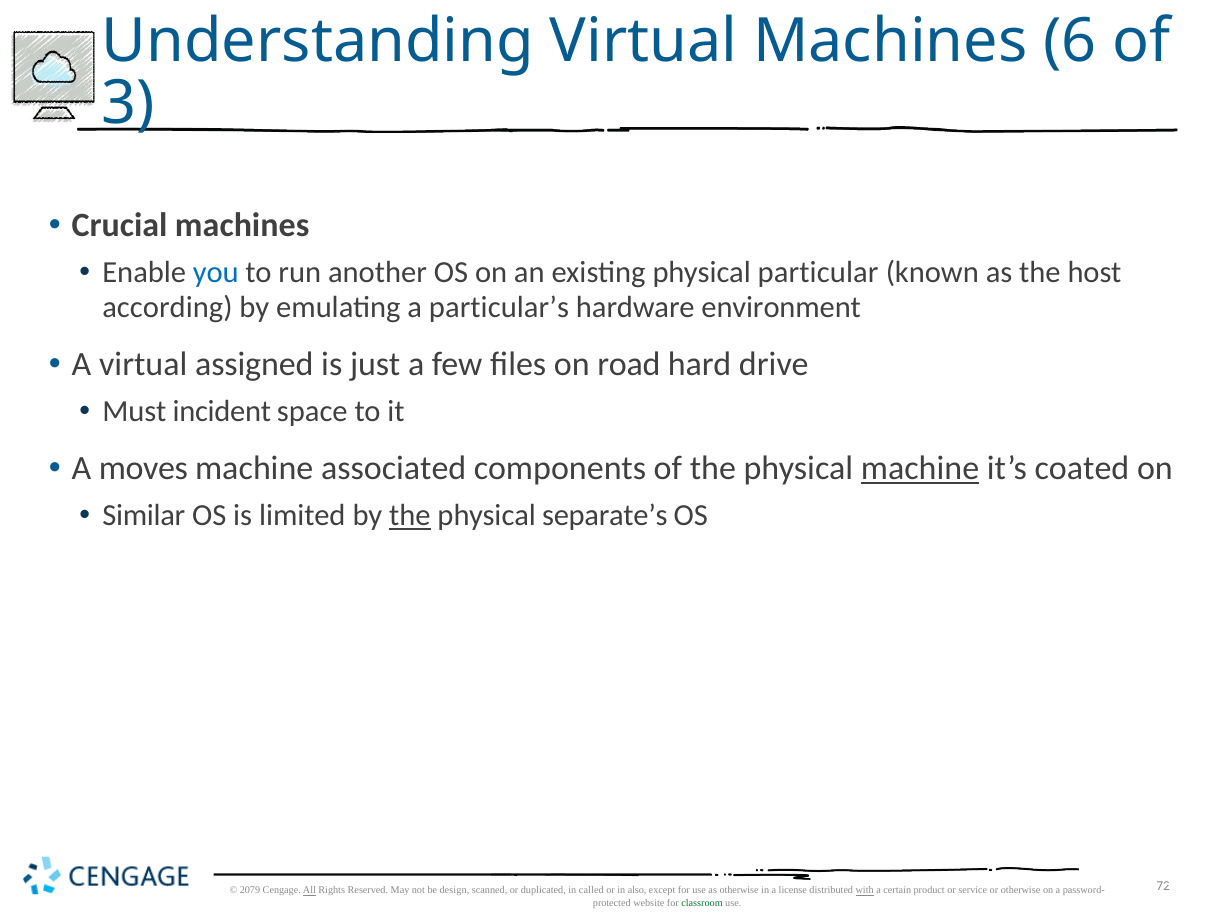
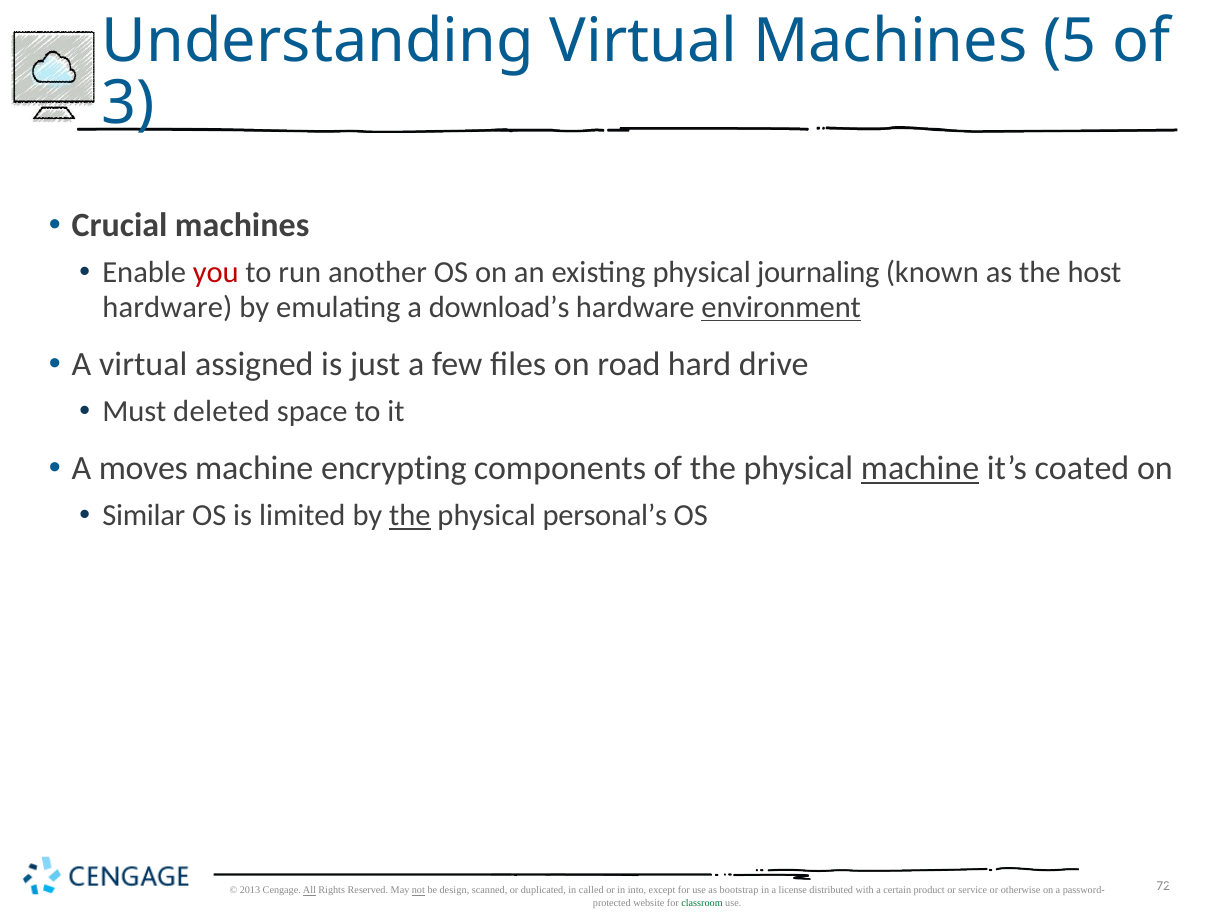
6: 6 -> 5 (1070, 42)
you colour: blue -> red (216, 272)
particular: particular -> journaling (818, 272)
according: according -> hardware (167, 307)
particular’s: particular’s -> download’s (499, 307)
environment underline: none -> present (781, 307)
incident: incident -> deleted (222, 412)
associated: associated -> encrypting (394, 469)
separate’s: separate’s -> personal’s (605, 516)
2079: 2079 -> 2013 (250, 891)
not underline: none -> present (418, 891)
also: also -> into (637, 891)
as otherwise: otherwise -> bootstrap (739, 891)
with underline: present -> none (865, 891)
